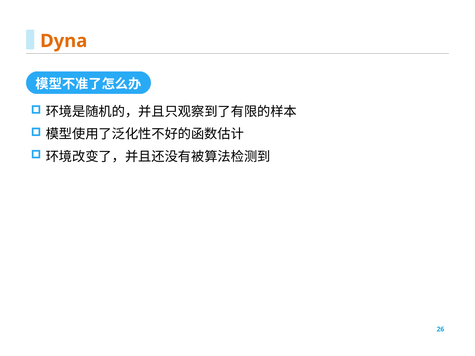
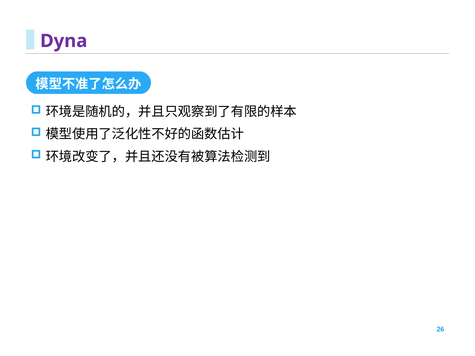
Dyna colour: orange -> purple (64, 41)
